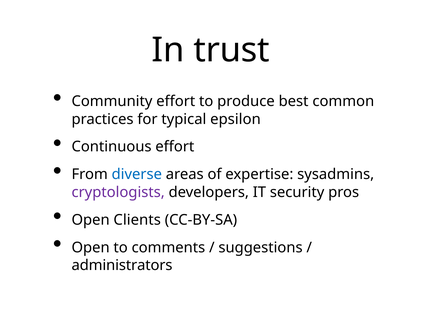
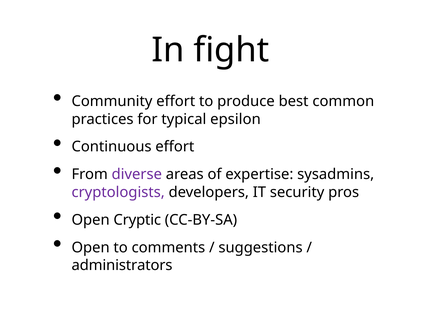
trust: trust -> fight (231, 50)
diverse colour: blue -> purple (137, 174)
Clients: Clients -> Cryptic (137, 220)
